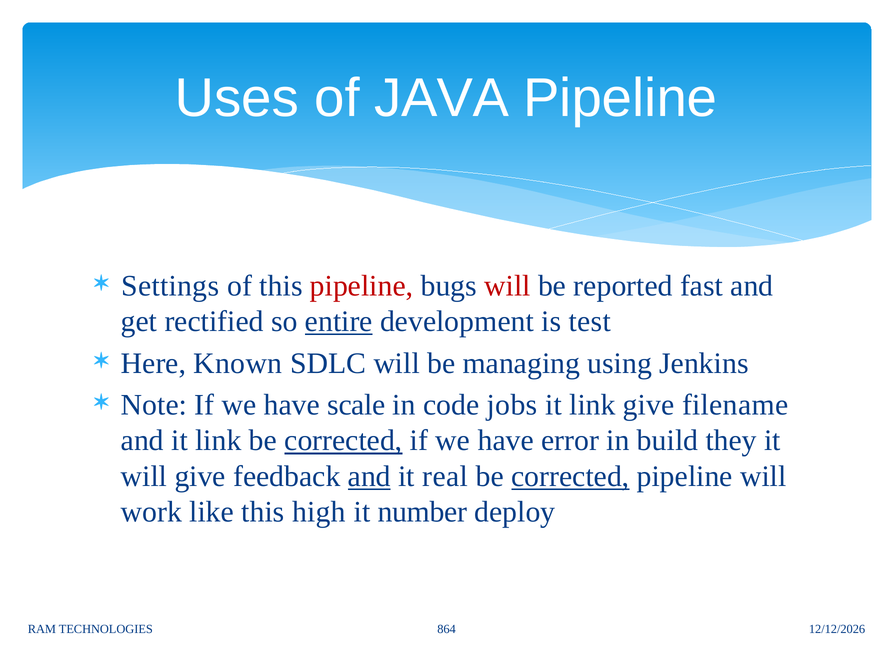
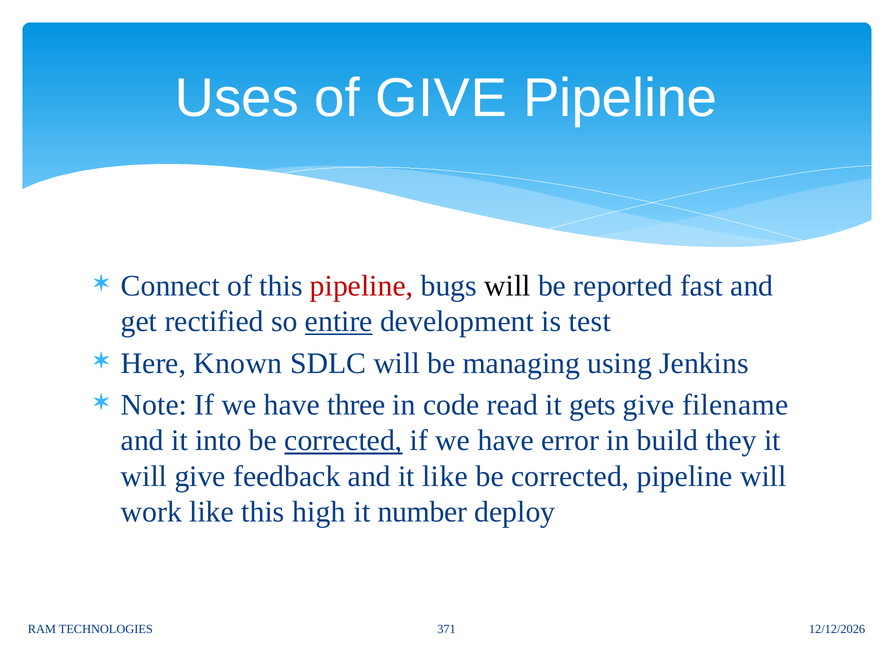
of JAVA: JAVA -> GIVE (441, 98)
Settings: Settings -> Connect (170, 286)
will colour: red -> black (507, 286)
scale: scale -> three (356, 405)
jobs: jobs -> read (512, 405)
link: link -> gets (593, 405)
and it link: link -> into (218, 440)
and underline: present -> none (369, 476)
it real: real -> like (445, 476)
corrected underline: present -> none (570, 476)
864: 864 -> 371 (447, 629)
